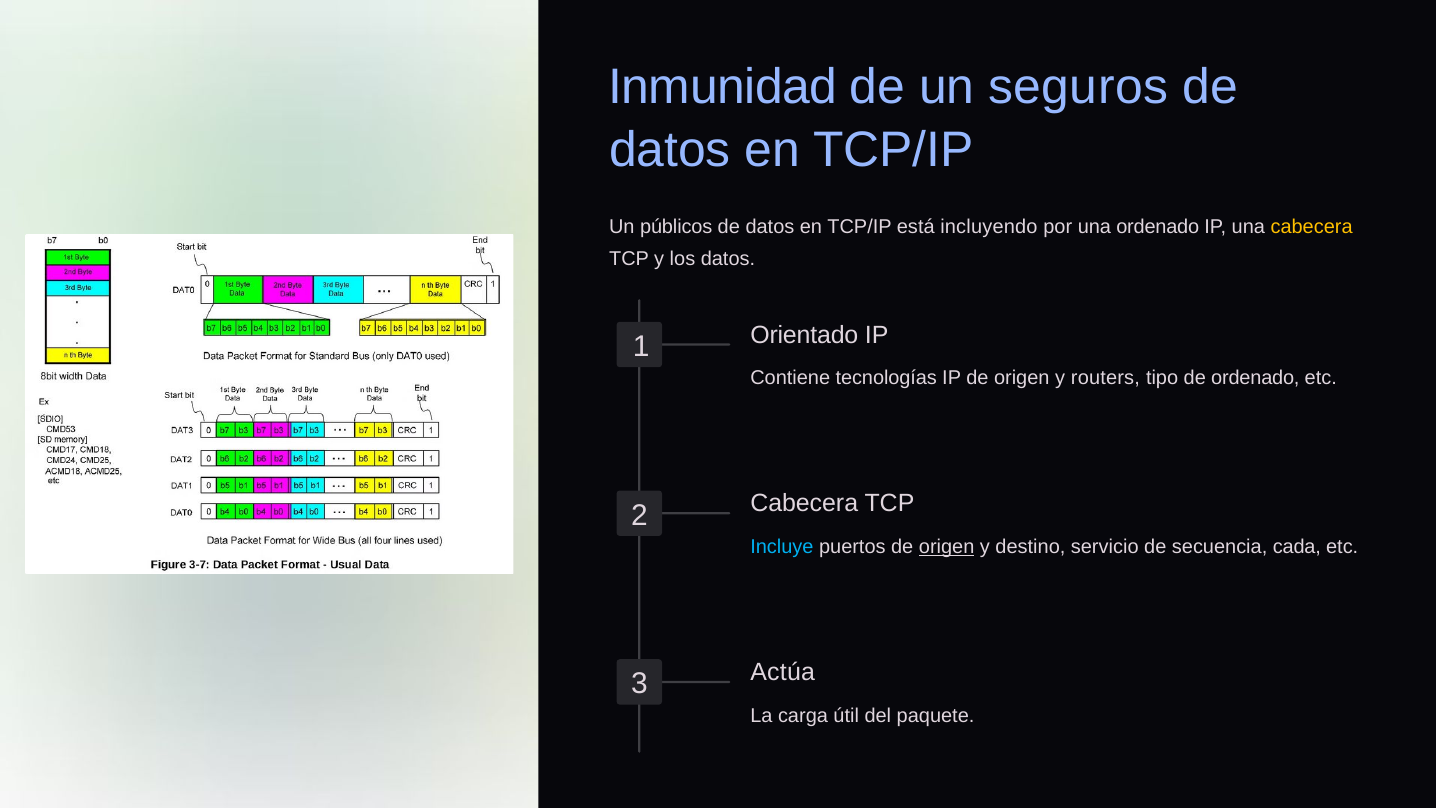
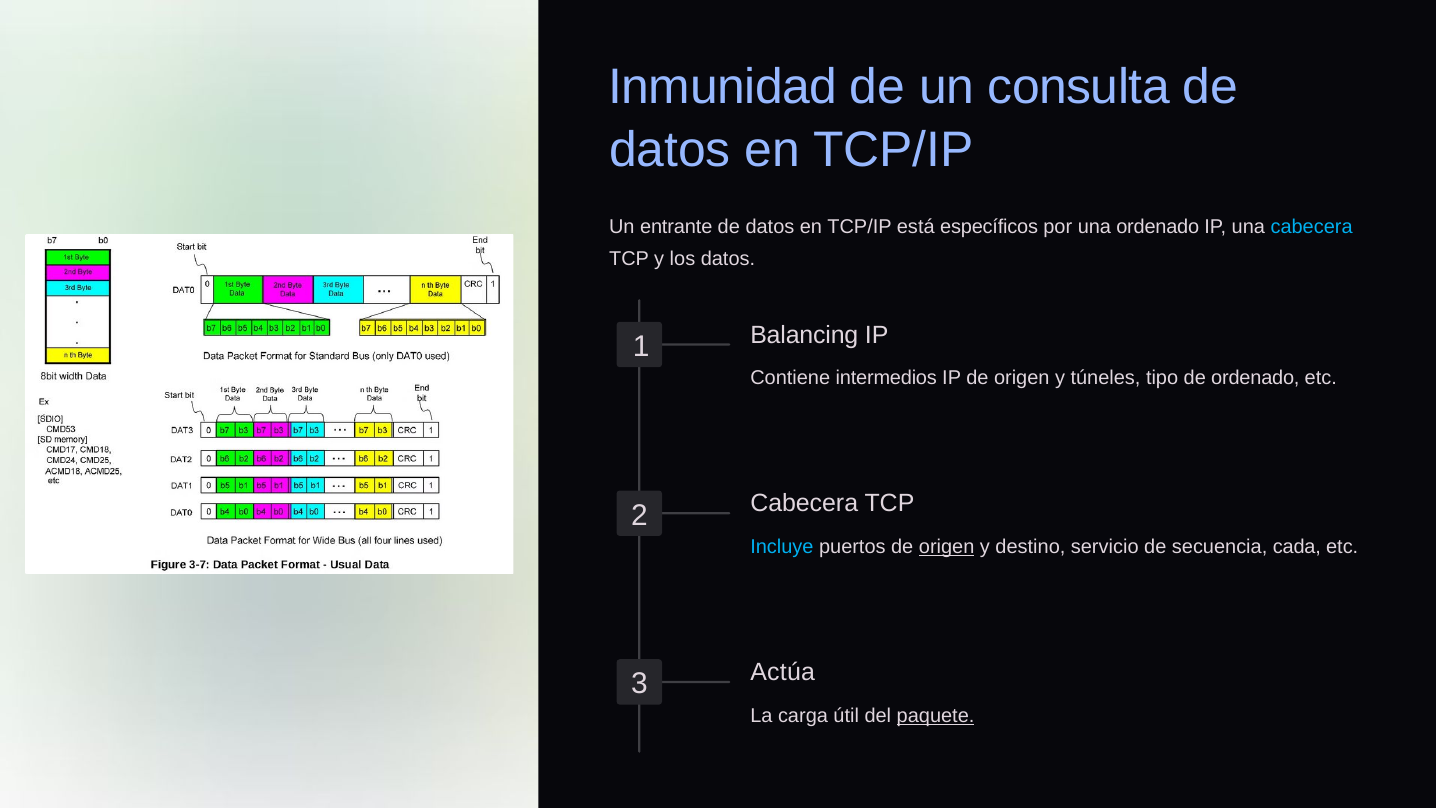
seguros: seguros -> consulta (1079, 87)
públicos: públicos -> entrante (676, 227)
incluyendo: incluyendo -> específicos (989, 227)
cabecera colour: yellow -> light blue (1312, 227)
Orientado: Orientado -> Balancing (804, 335)
tecnologías: tecnologías -> intermedios (886, 378)
routers: routers -> túneles (1106, 378)
paquete underline: none -> present (936, 715)
